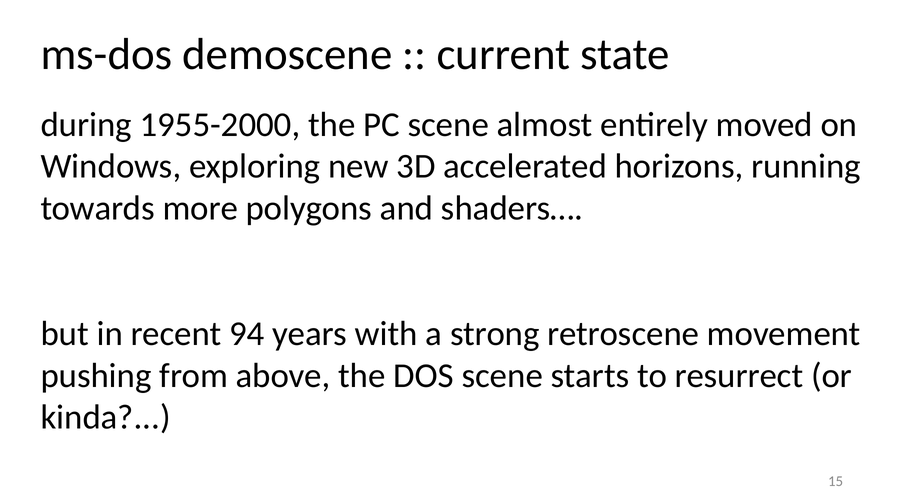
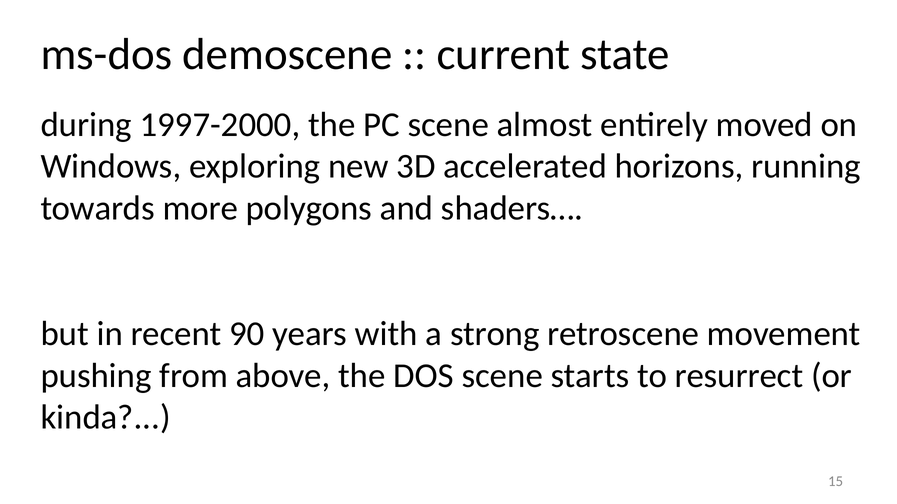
1955-2000: 1955-2000 -> 1997-2000 (220, 125)
94: 94 -> 90 (247, 334)
